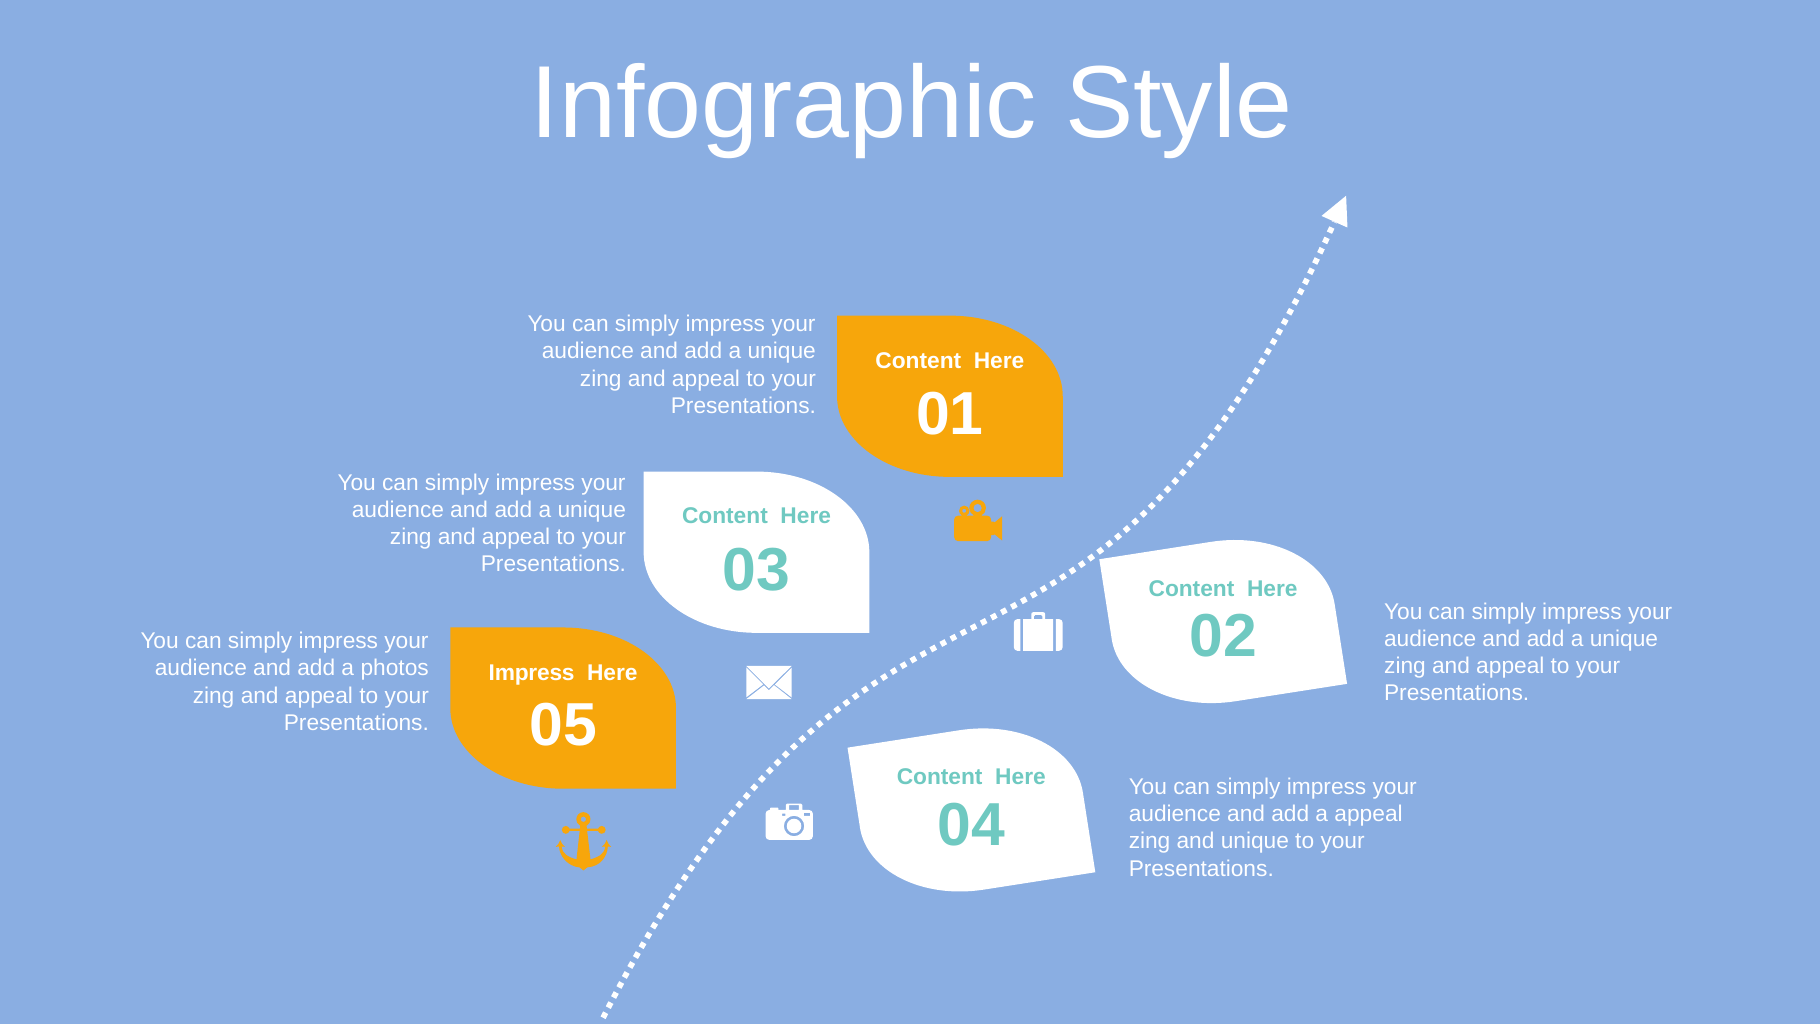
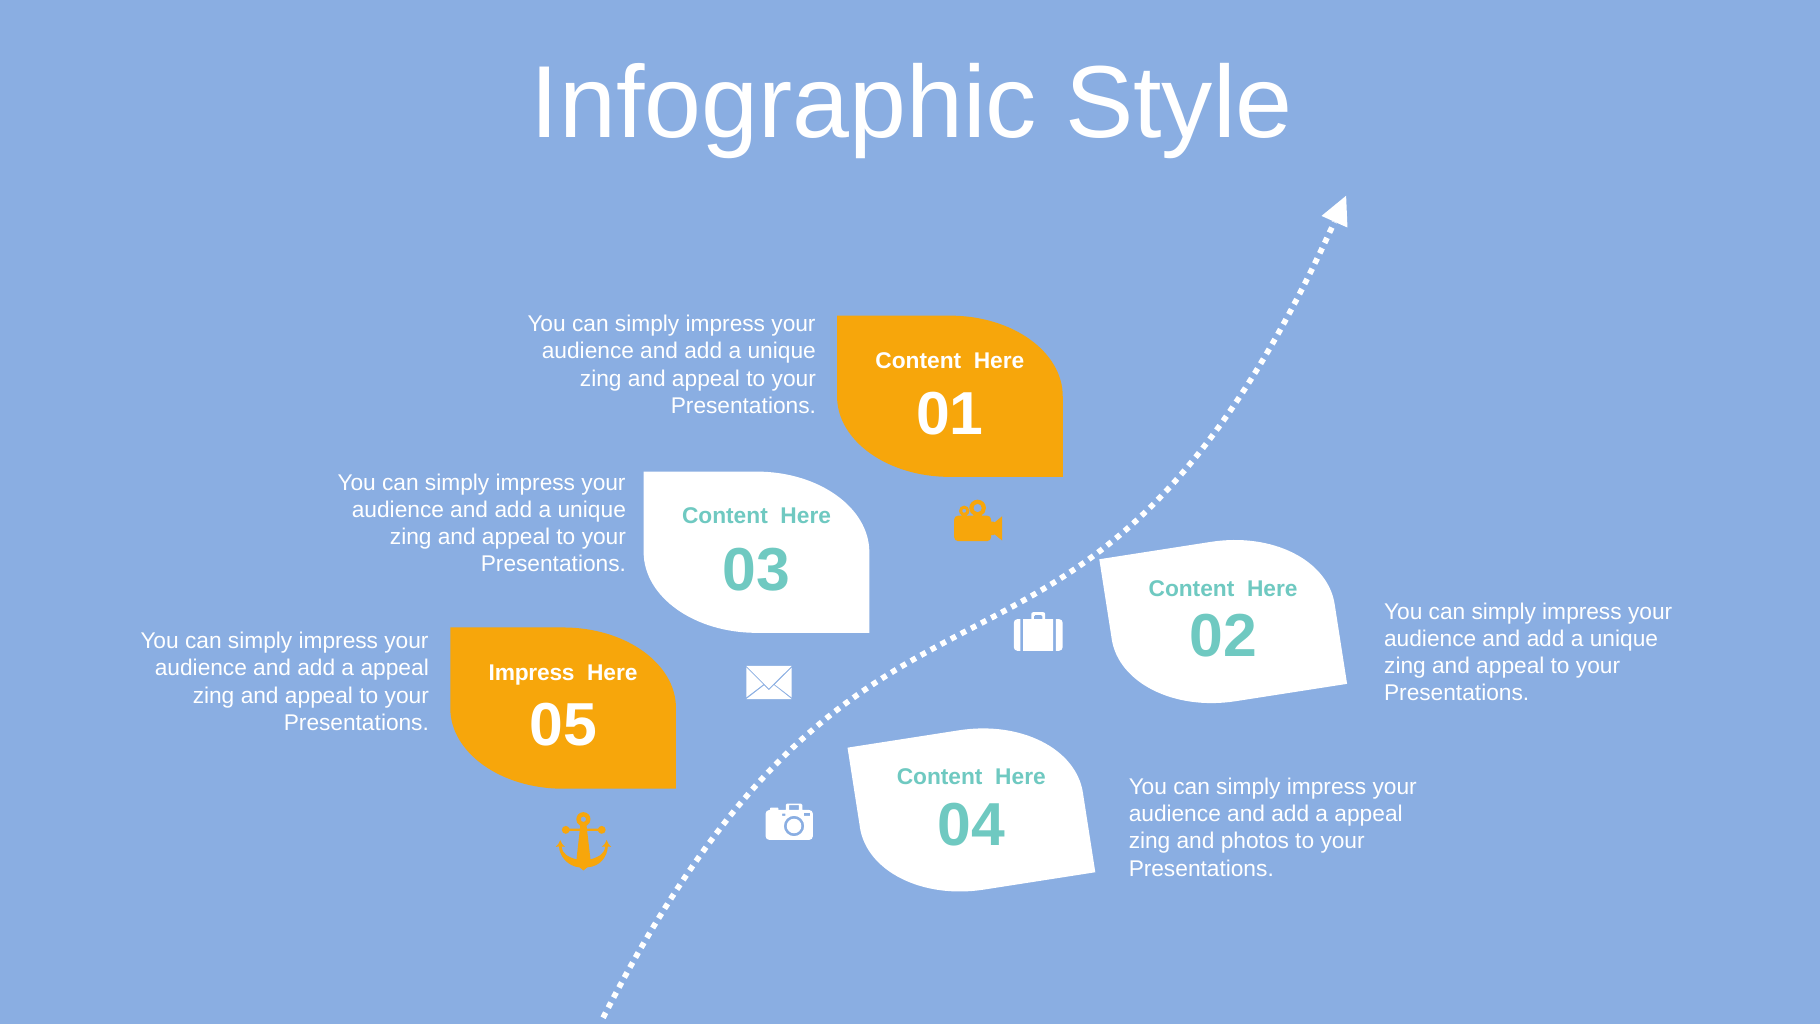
photos: photos -> appeal (395, 668)
and unique: unique -> photos (1255, 841)
